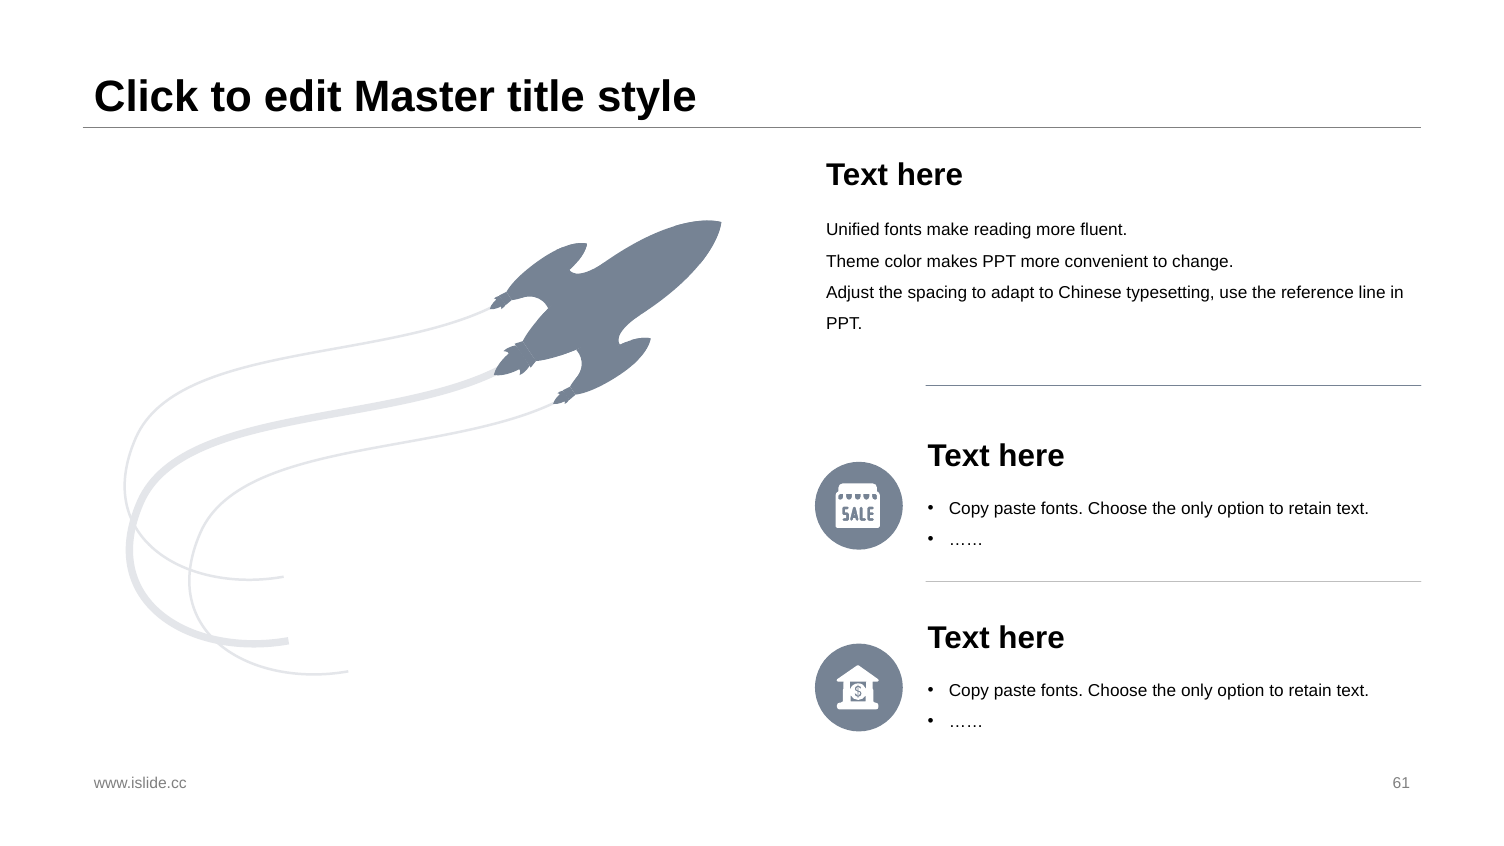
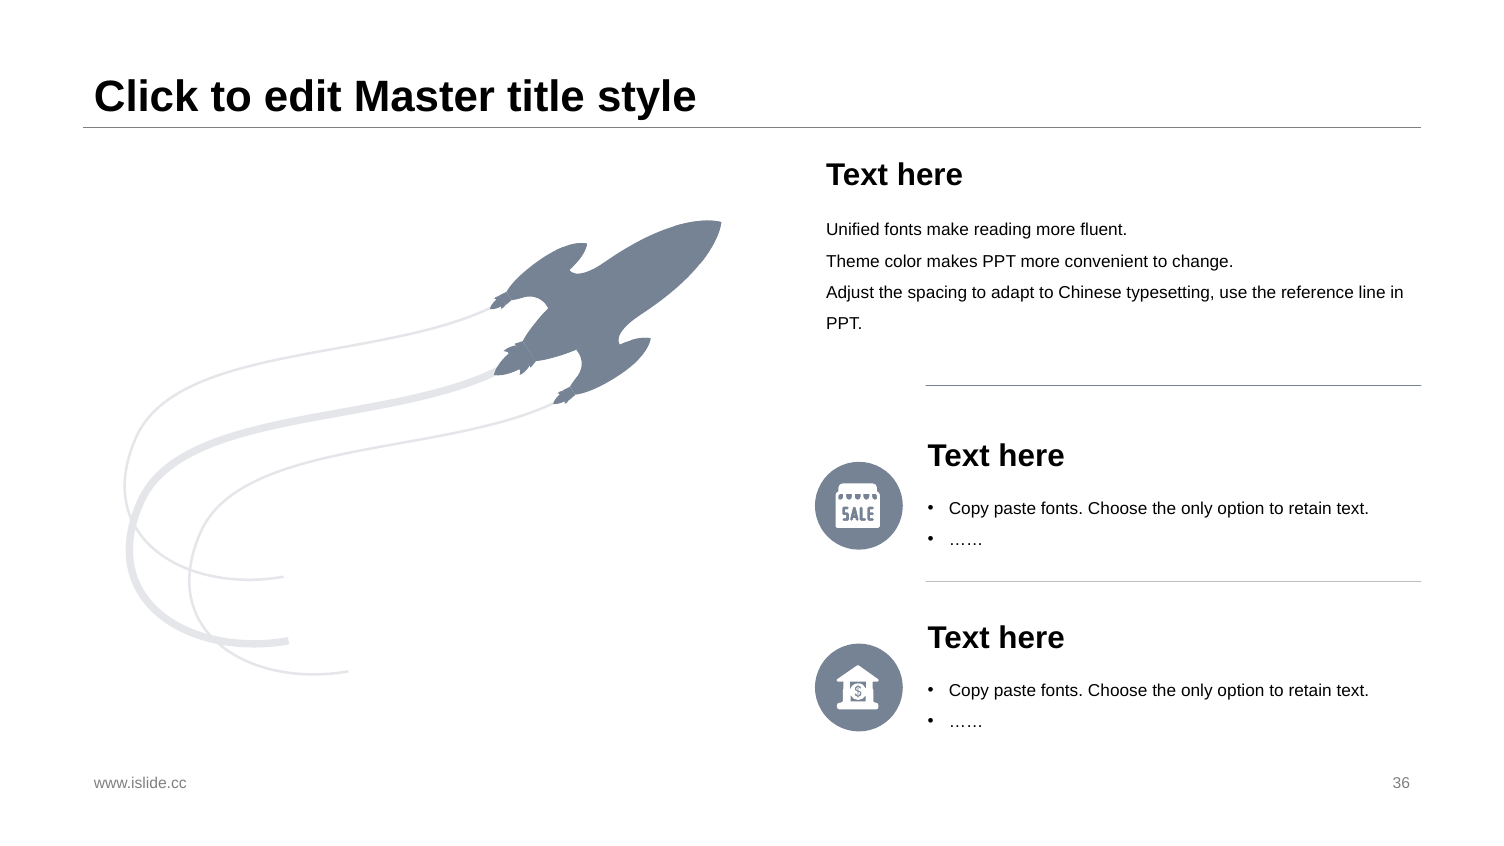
61: 61 -> 36 (1401, 784)
